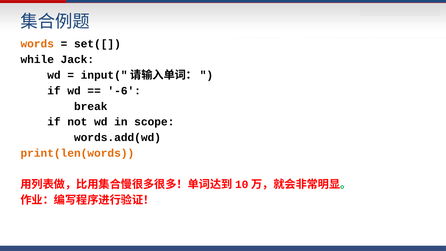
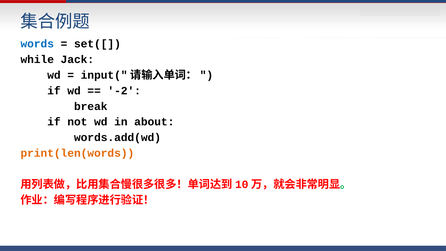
words colour: orange -> blue (37, 44)
-6: -6 -> -2 (124, 91)
scope: scope -> about (154, 122)
